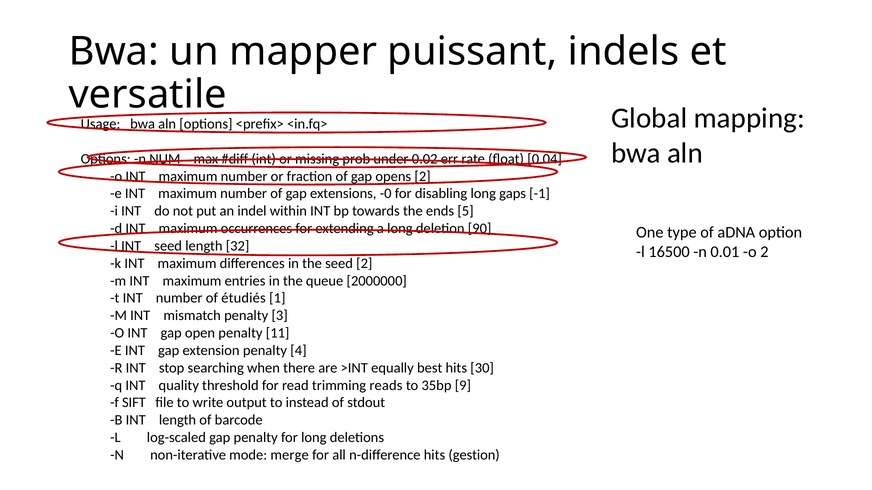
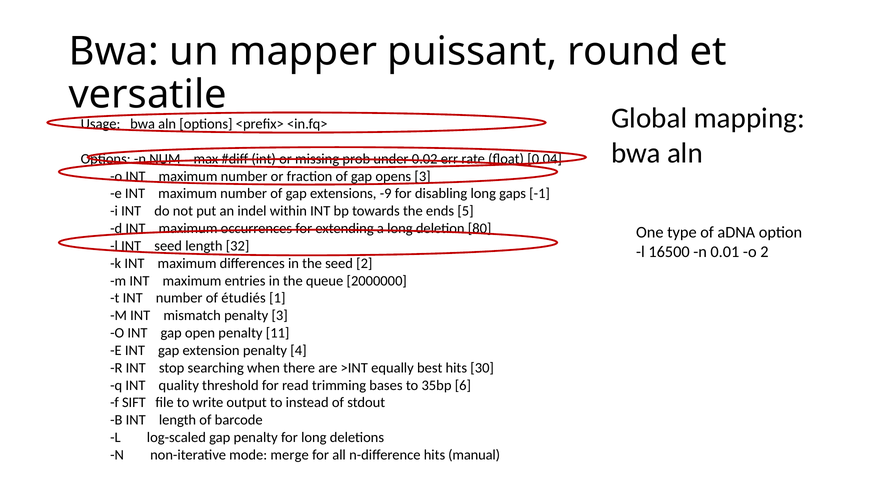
indels: indels -> round (624, 52)
opens 2: 2 -> 3 (423, 176)
-0: -0 -> -9 (386, 194)
90: 90 -> 80 (480, 229)
reads: reads -> bases (386, 386)
9: 9 -> 6 (463, 386)
gestion: gestion -> manual (474, 455)
